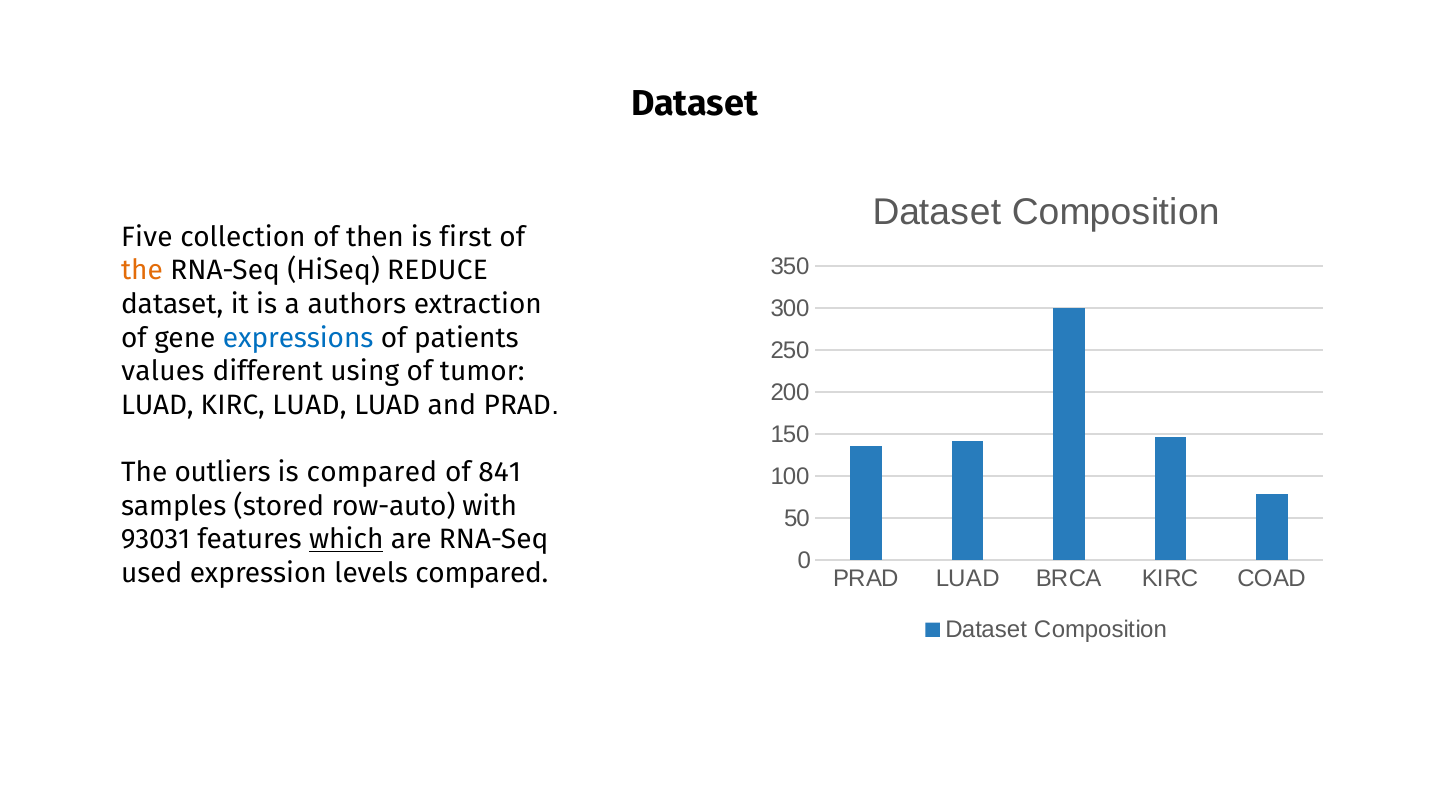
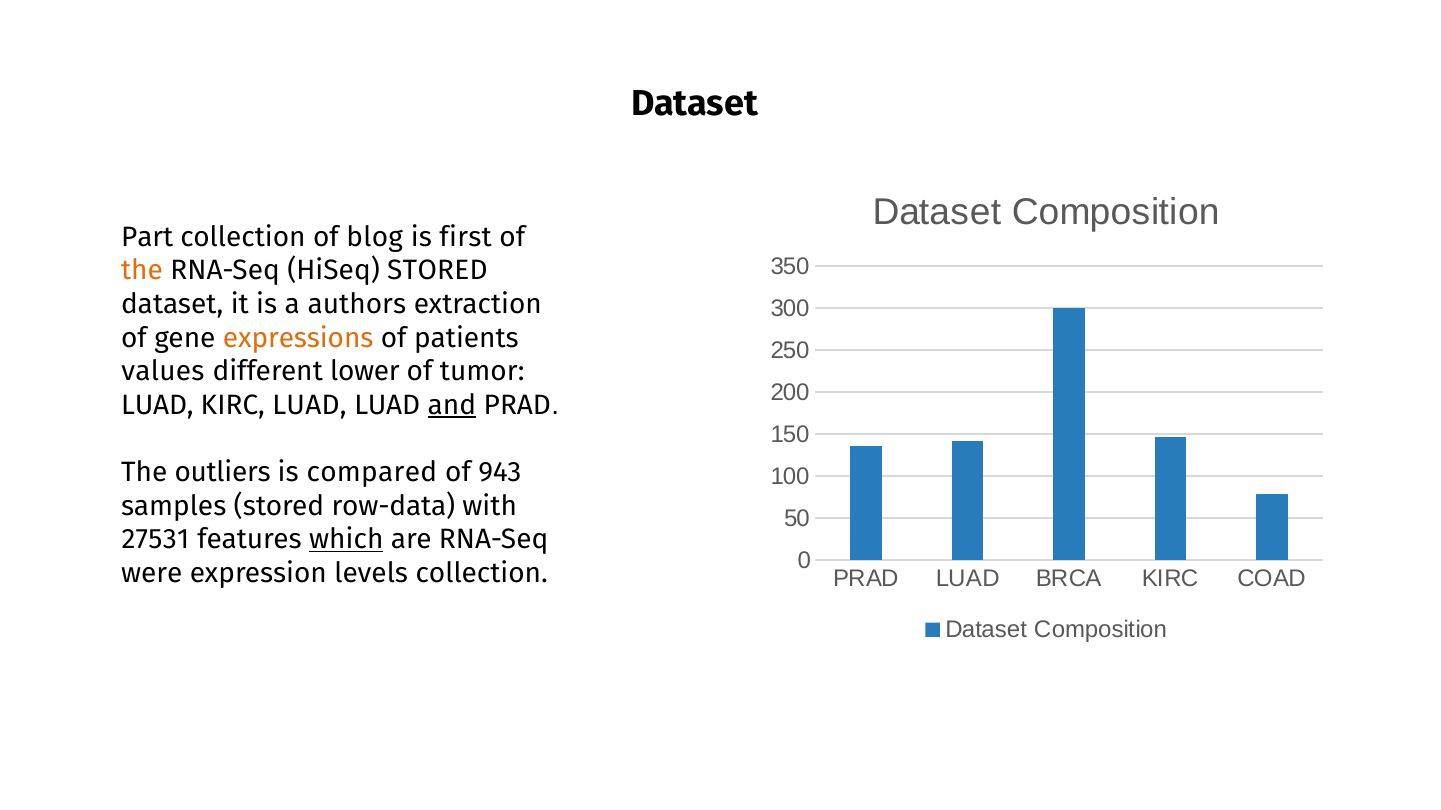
Five: Five -> Part (147, 237)
then: then -> blog (375, 237)
HiSeq REDUCE: REDUCE -> STORED (437, 271)
expressions colour: blue -> orange (298, 338)
using: using -> lower (365, 372)
and underline: none -> present (452, 405)
841: 841 -> 943 (500, 473)
row-auto: row-auto -> row-data (393, 506)
93031: 93031 -> 27531 (155, 540)
used: used -> were (152, 574)
levels compared: compared -> collection (482, 574)
